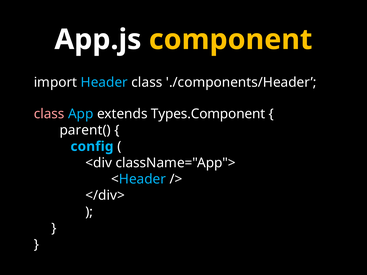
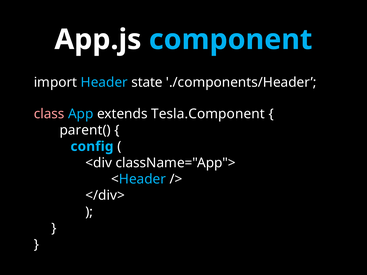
component colour: yellow -> light blue (231, 40)
Header class: class -> state (147, 82)
Types.Component: Types.Component -> Tesla.Component (208, 114)
